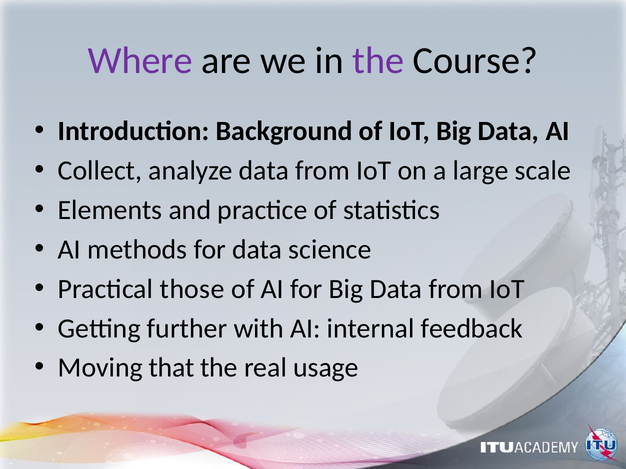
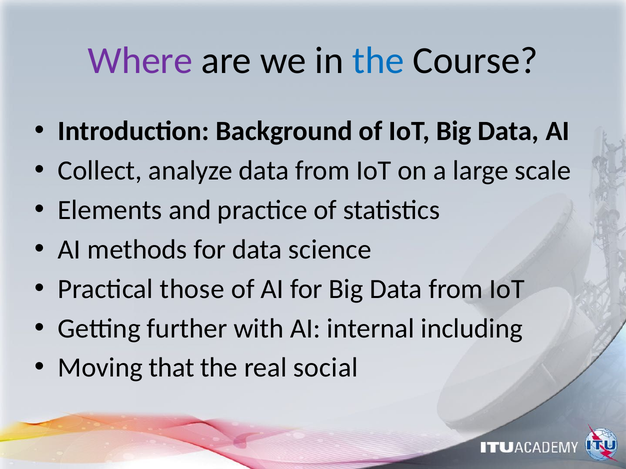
the colour: purple -> blue (378, 61)
feedback: feedback -> including (472, 329)
usage: usage -> social (326, 368)
